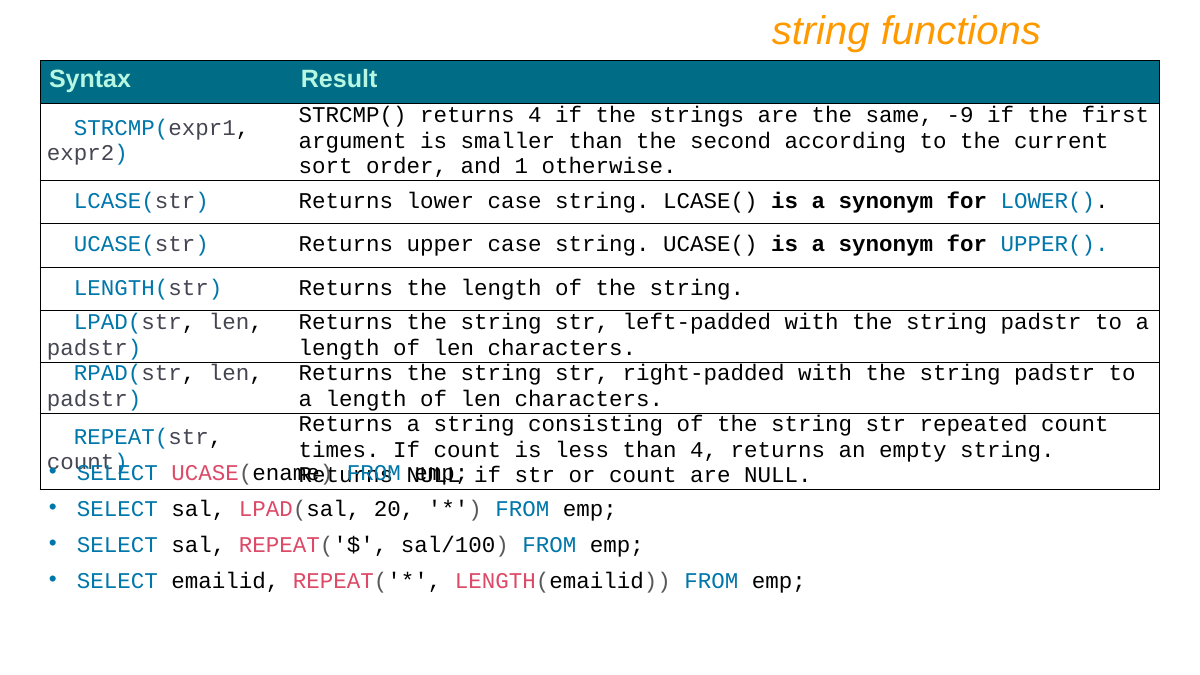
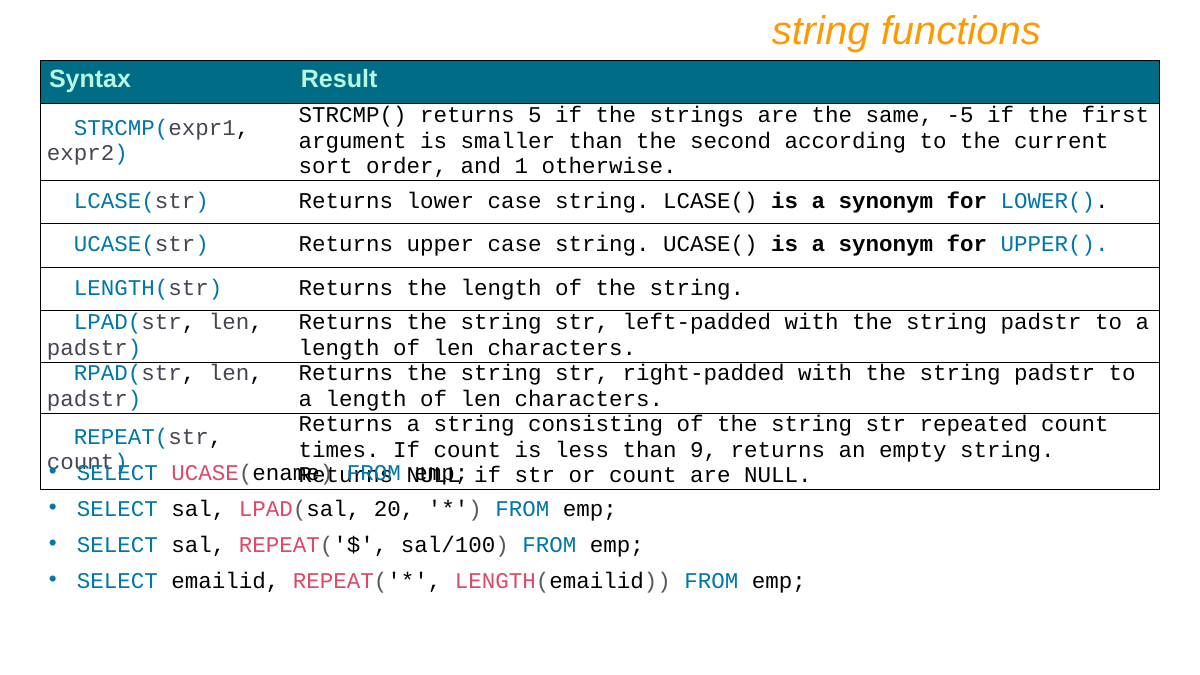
returns 4: 4 -> 5 (535, 115)
-9: -9 -> -5 (960, 115)
than 4: 4 -> 9 (704, 450)
